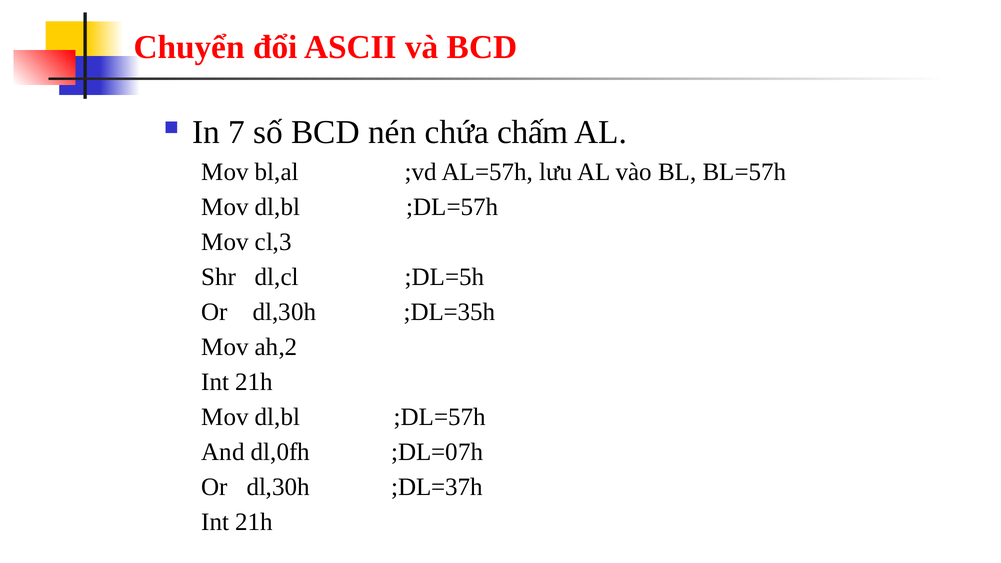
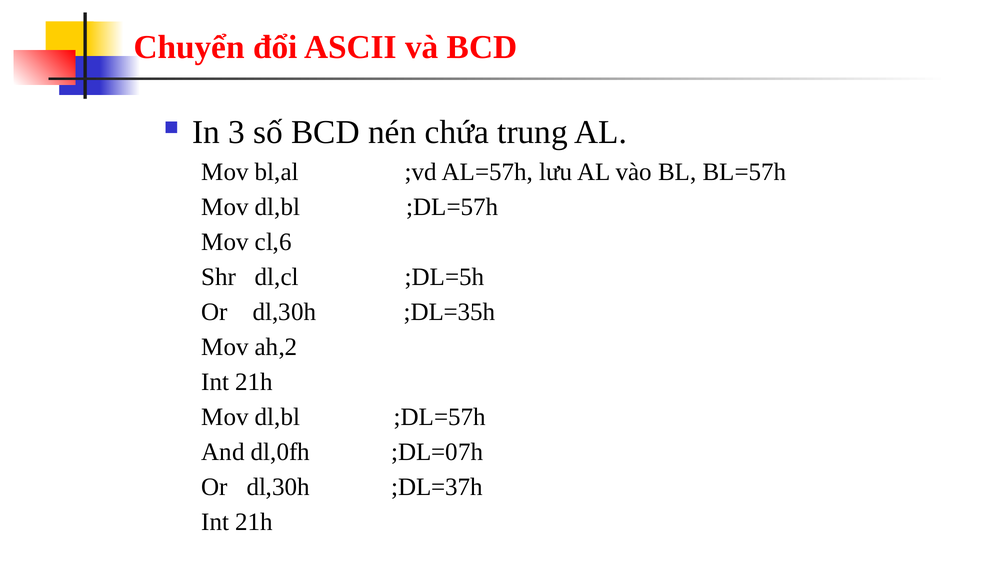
7: 7 -> 3 (237, 132)
chấm: chấm -> trung (533, 132)
cl,3: cl,3 -> cl,6 (273, 242)
